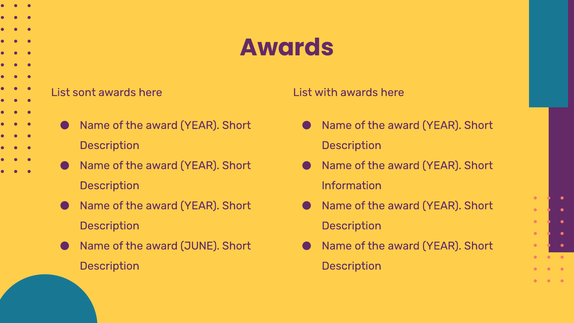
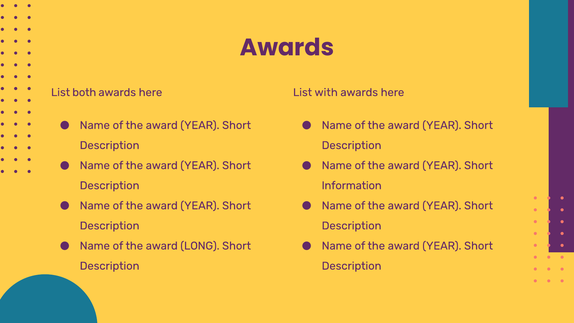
sont: sont -> both (84, 92)
JUNE: JUNE -> LONG (200, 246)
